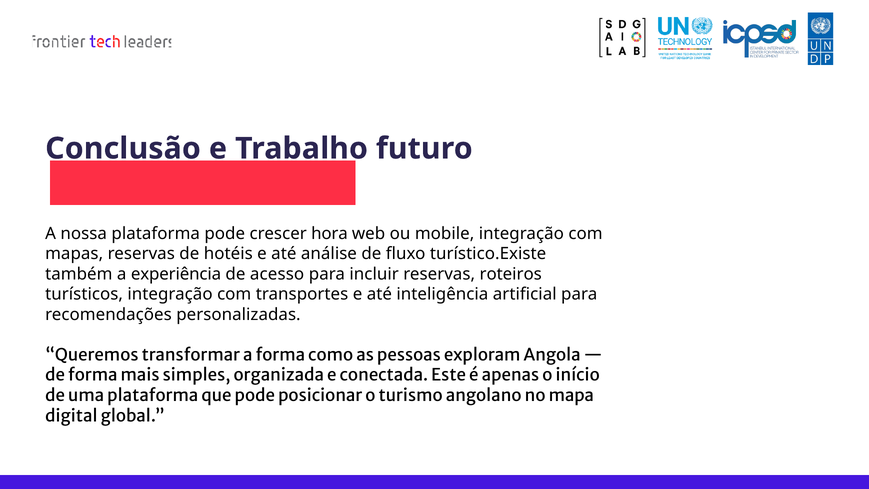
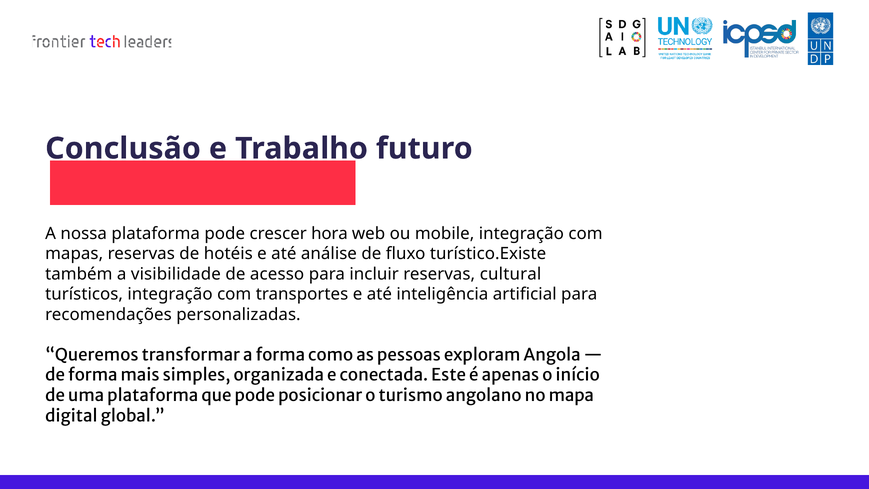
experiência: experiência -> visibilidade (176, 274)
roteiros: roteiros -> cultural (511, 274)
